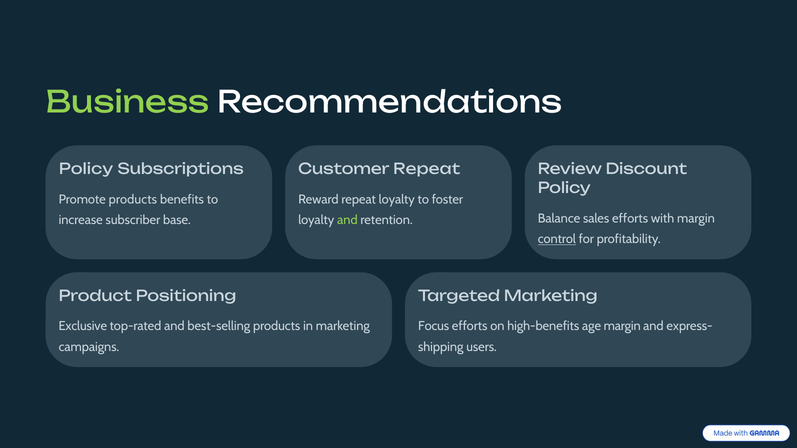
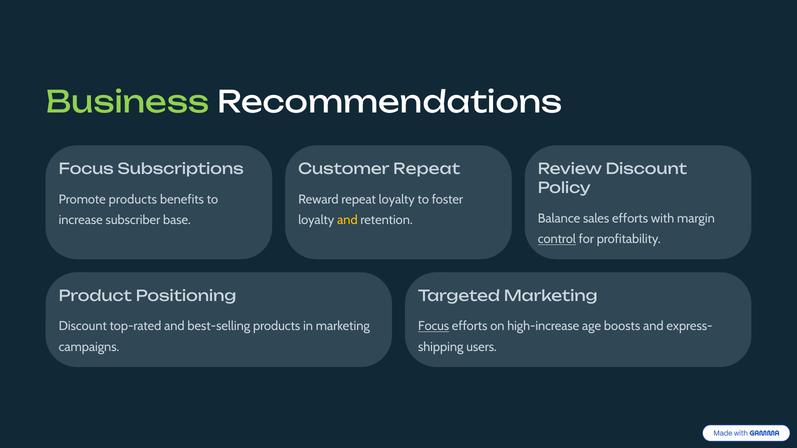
Policy: Policy -> Focus (86, 169)
and colour: light green -> yellow (347, 220)
Exclusive: Exclusive -> Discount (83, 326)
Focus underline: none -> present (434, 326)
high-benefits: high-benefits -> high-increase (543, 326)
age margin: margin -> boosts (622, 326)
